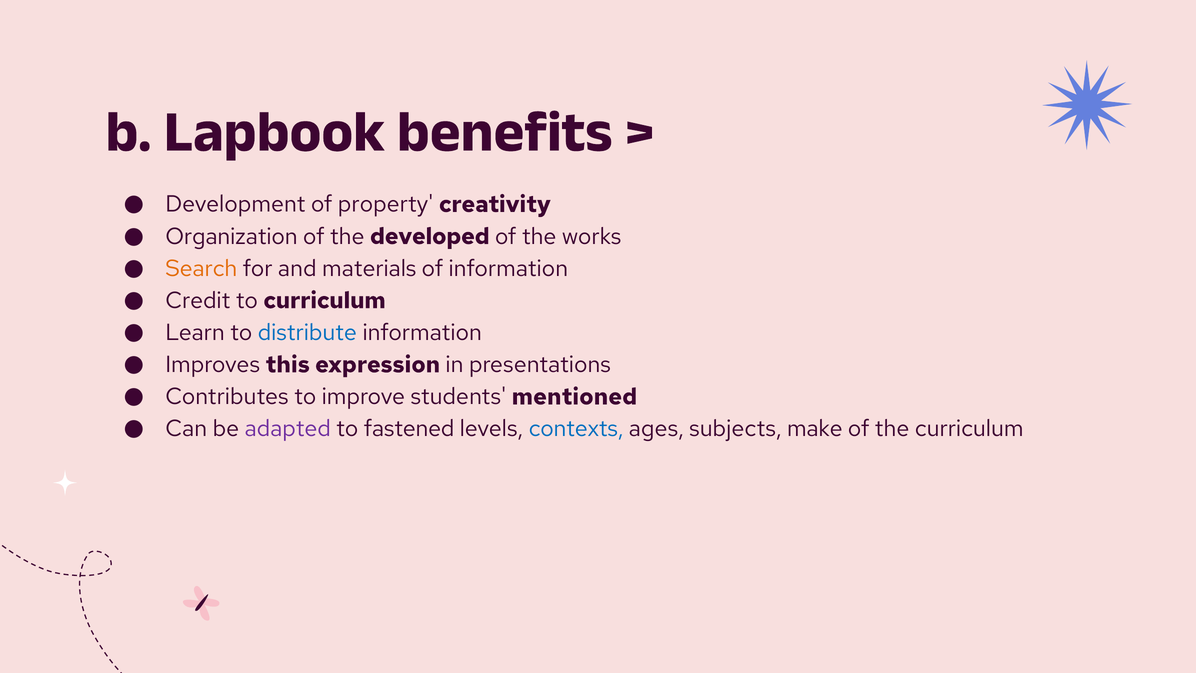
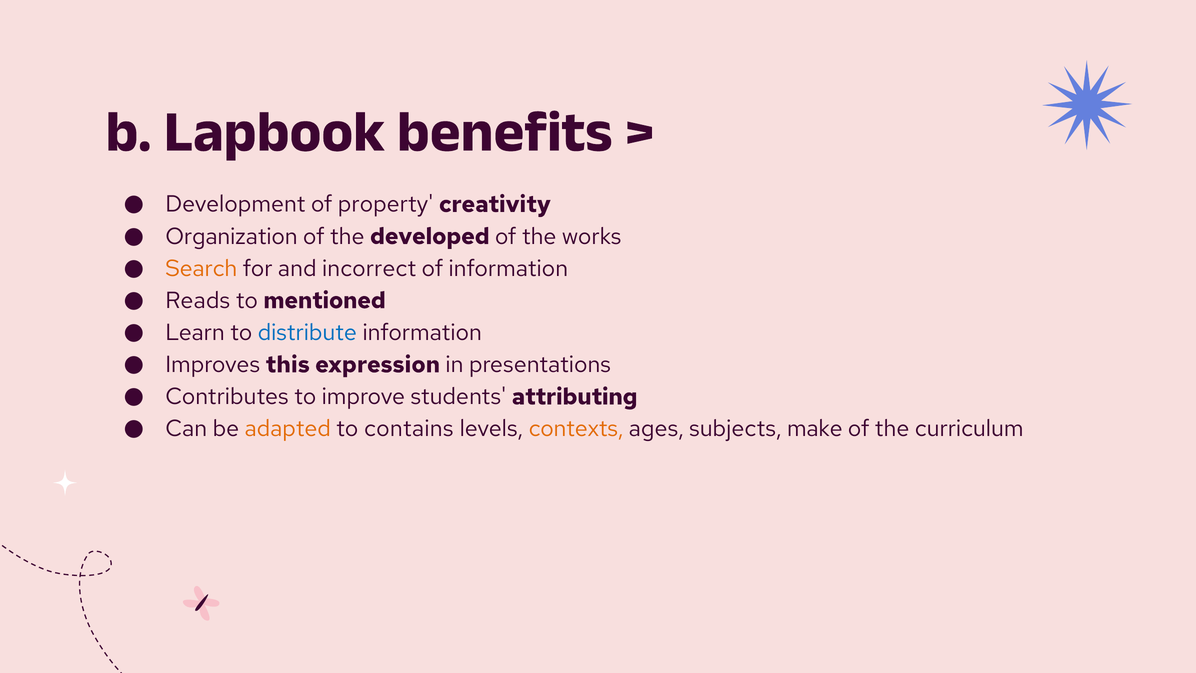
materials: materials -> incorrect (369, 268)
Credit: Credit -> Reads (198, 300)
to curriculum: curriculum -> mentioned (325, 300)
mentioned: mentioned -> attributing (575, 397)
adapted colour: purple -> orange (288, 429)
fastened: fastened -> contains (409, 429)
contexts colour: blue -> orange (576, 429)
